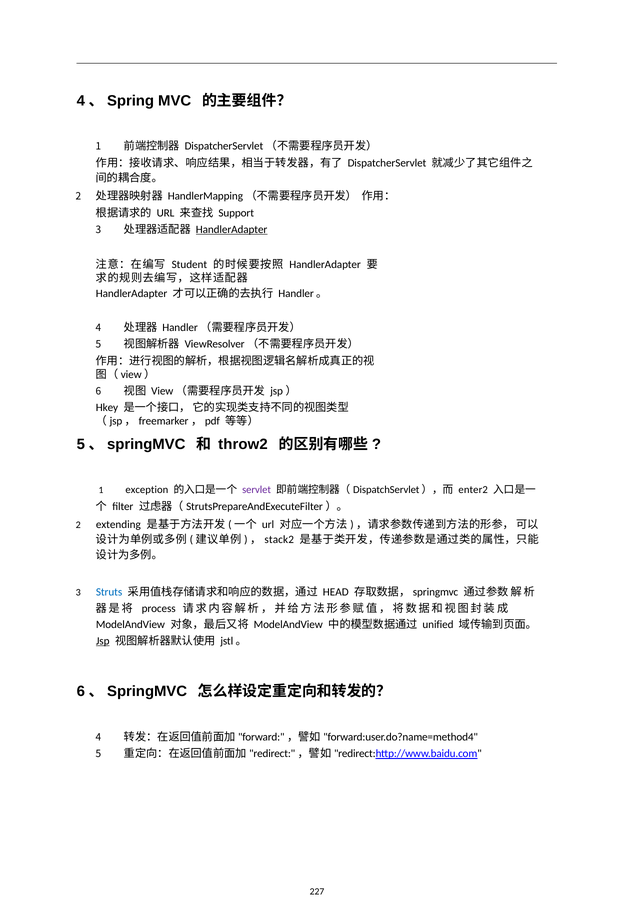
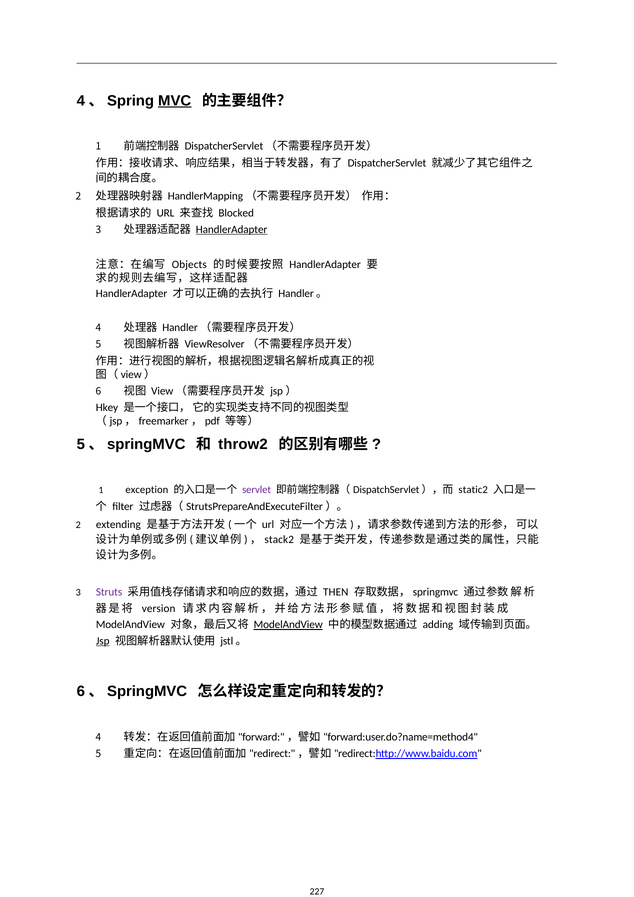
MVC underline: none -> present (175, 101)
Support: Support -> Blocked (236, 213)
Student: Student -> Objects (189, 265)
enter2: enter2 -> static2 (473, 490)
Struts colour: blue -> purple (109, 592)
HEAD: HEAD -> THEN (336, 592)
process: process -> version (159, 609)
ModelAndView underline: none -> present (288, 625)
unified: unified -> adding (438, 625)
